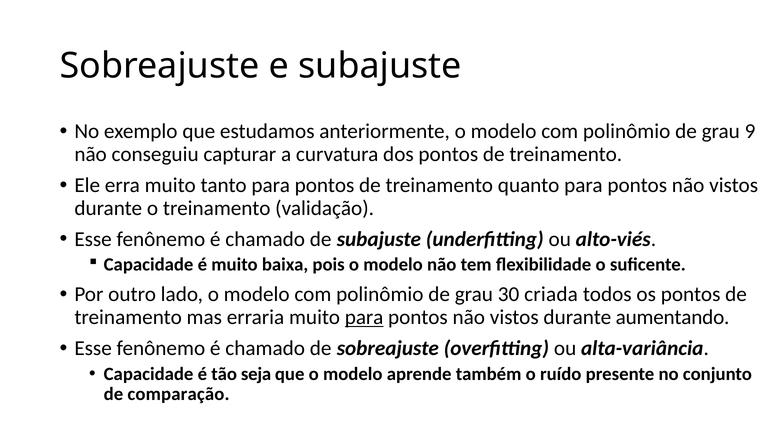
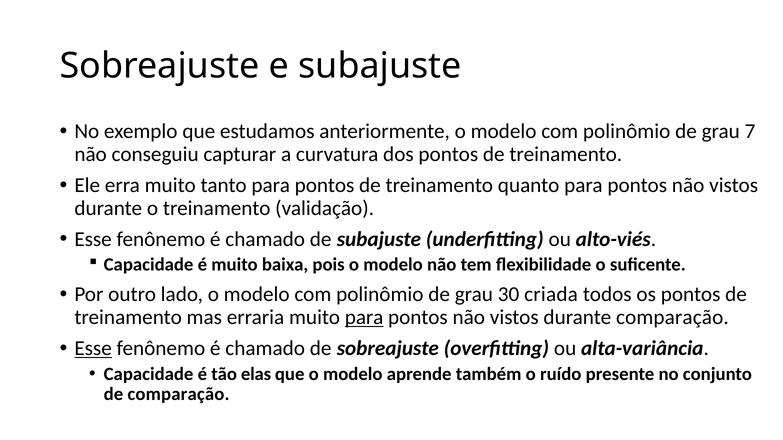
9: 9 -> 7 (750, 131)
durante aumentando: aumentando -> comparação (672, 318)
Esse underline: none -> present (93, 349)
seja: seja -> elas (256, 374)
